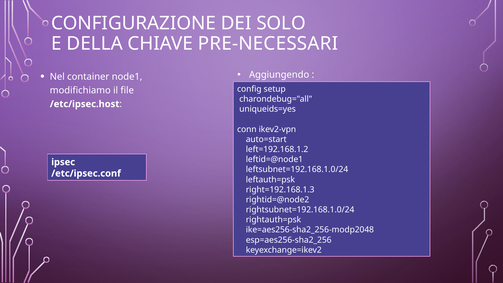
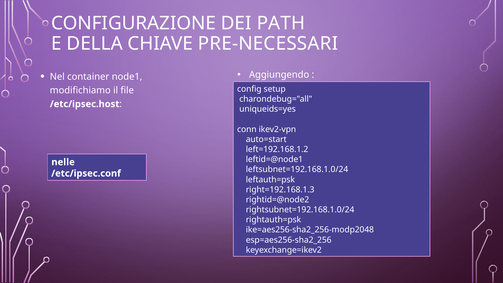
SOLO: SOLO -> PATH (281, 23)
ipsec: ipsec -> nelle (63, 162)
